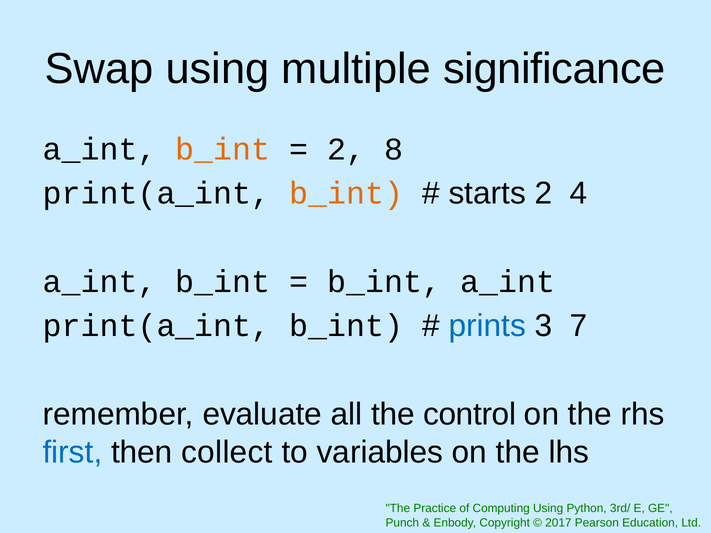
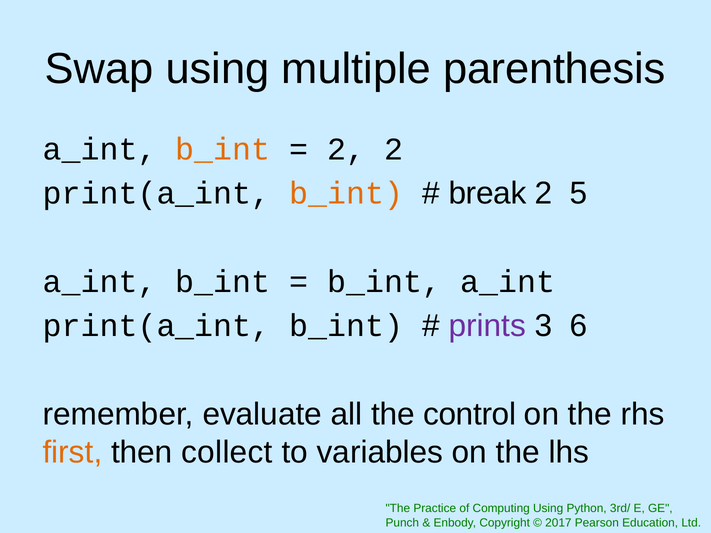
significance: significance -> parenthesis (554, 69)
2 8: 8 -> 2 (394, 149)
starts: starts -> break (487, 193)
4: 4 -> 5 (579, 193)
prints colour: blue -> purple (487, 326)
7: 7 -> 6 (579, 326)
first colour: blue -> orange (72, 453)
